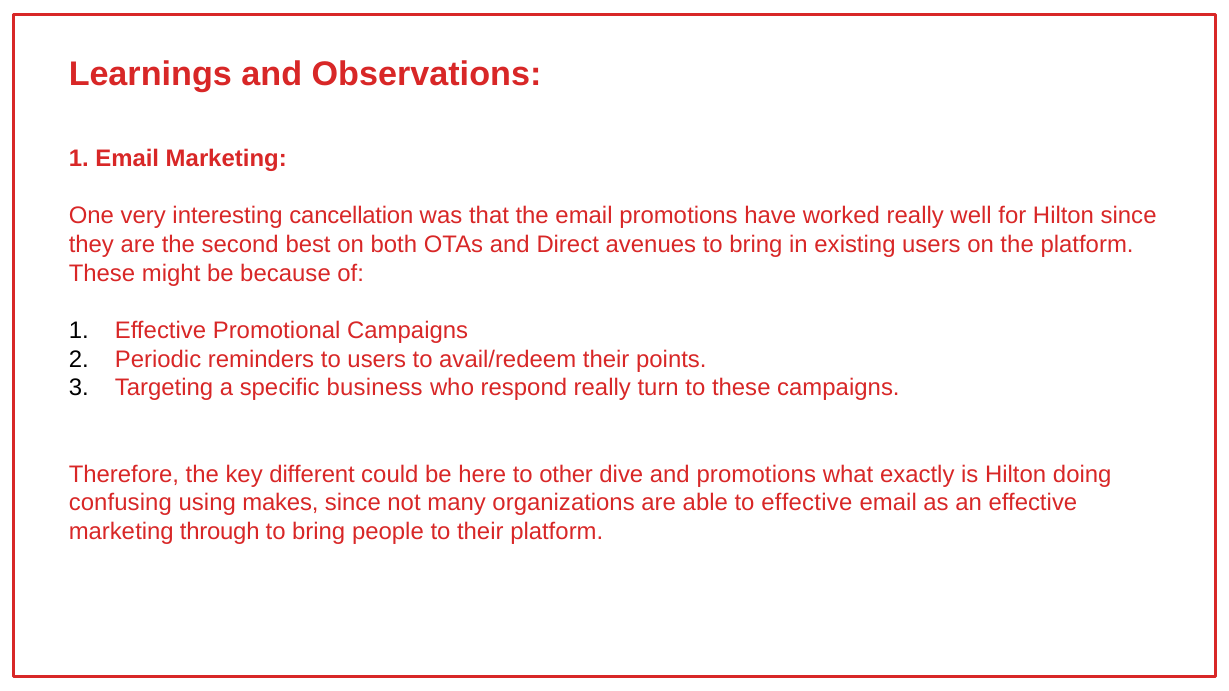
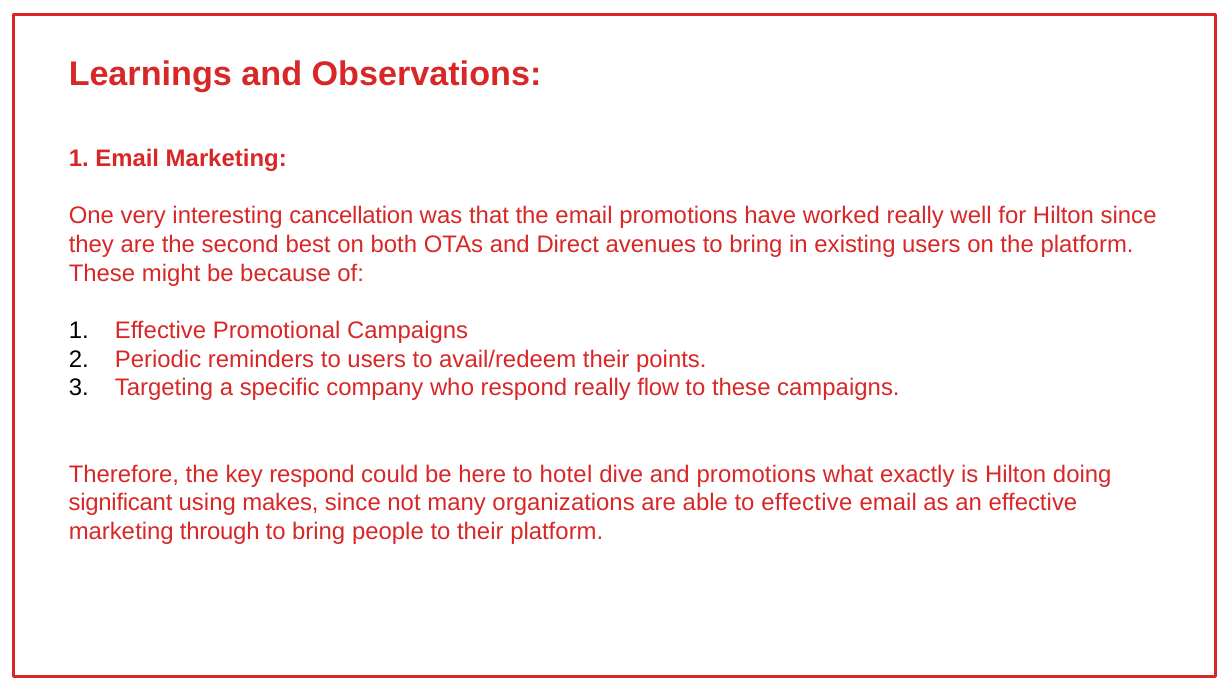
business: business -> company (375, 388)
turn: turn -> flow (658, 388)
key different: different -> respond (312, 474)
other: other -> hotel (566, 474)
confusing: confusing -> significant (120, 503)
